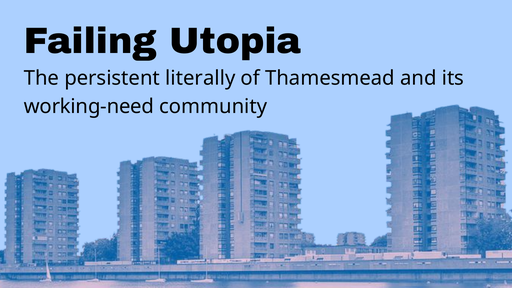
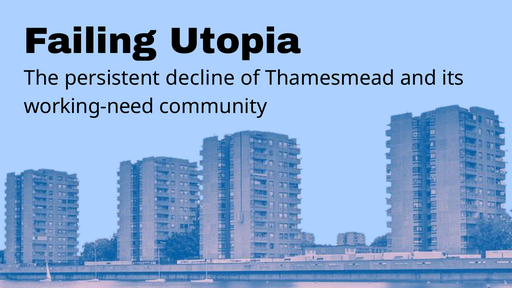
literally: literally -> decline (200, 78)
